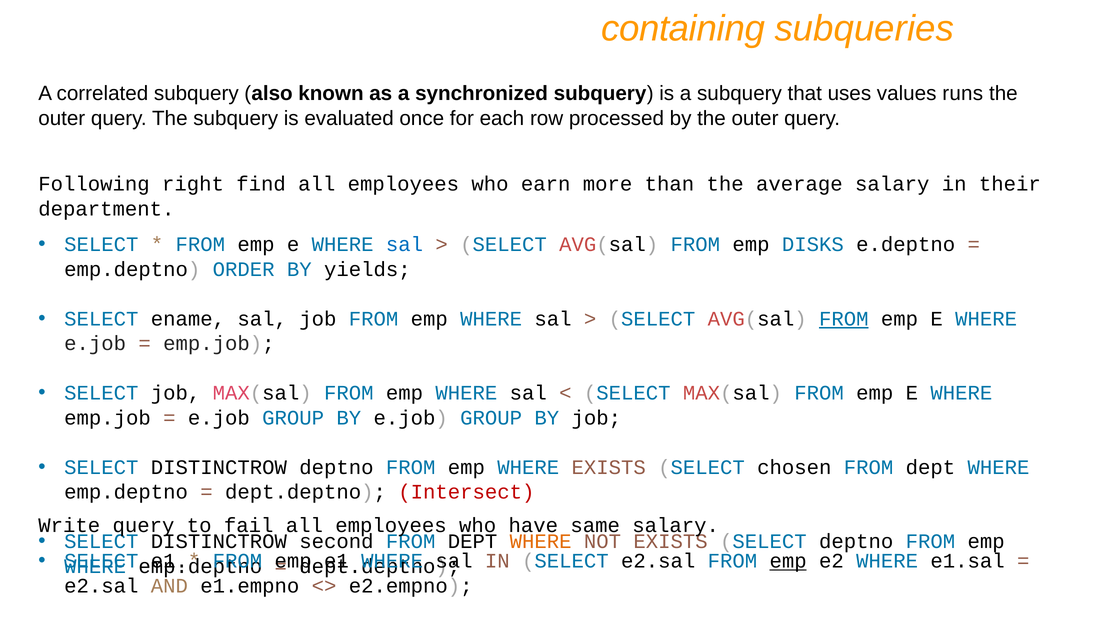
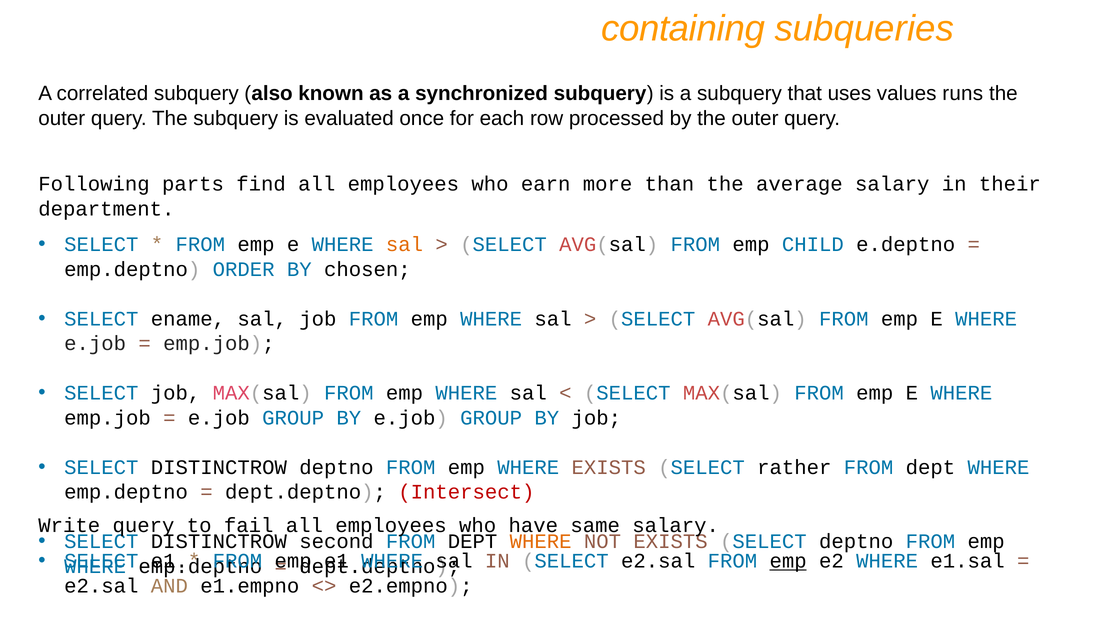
right: right -> parts (193, 184)
sal colour: blue -> orange (404, 244)
DISKS: DISKS -> CHILD (813, 244)
yields: yields -> chosen (367, 269)
FROM underline: present -> none (844, 319)
chosen: chosen -> rather (794, 467)
